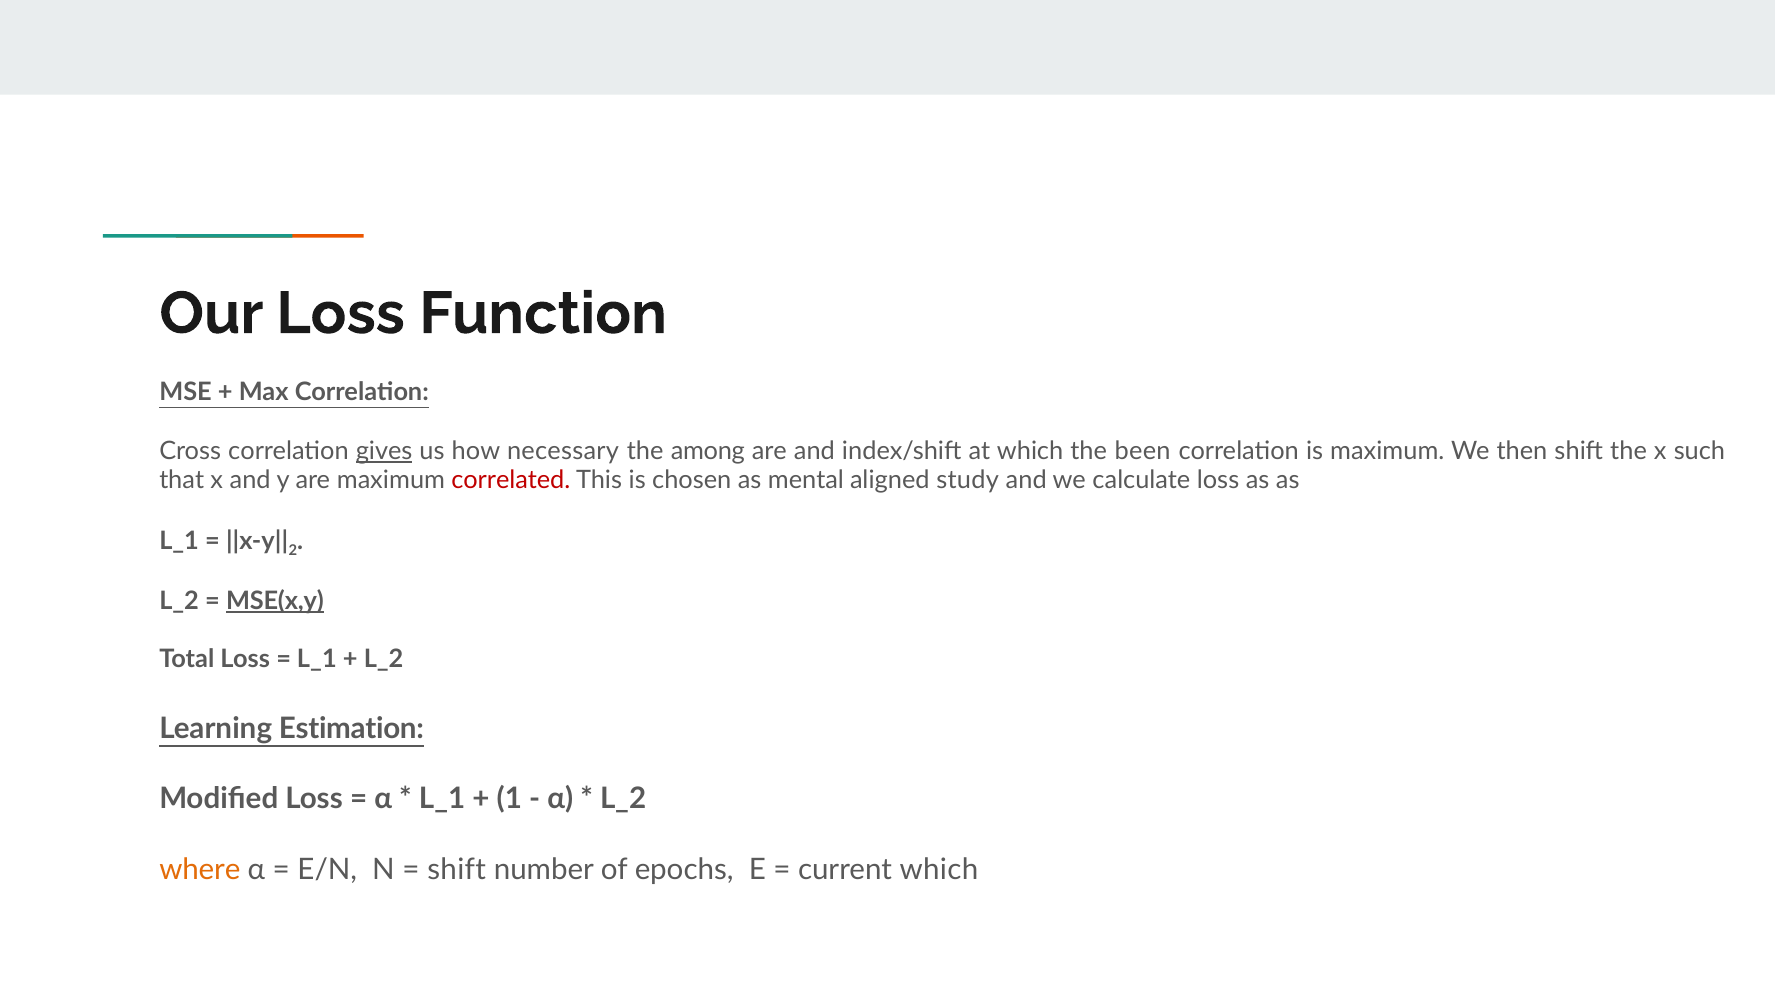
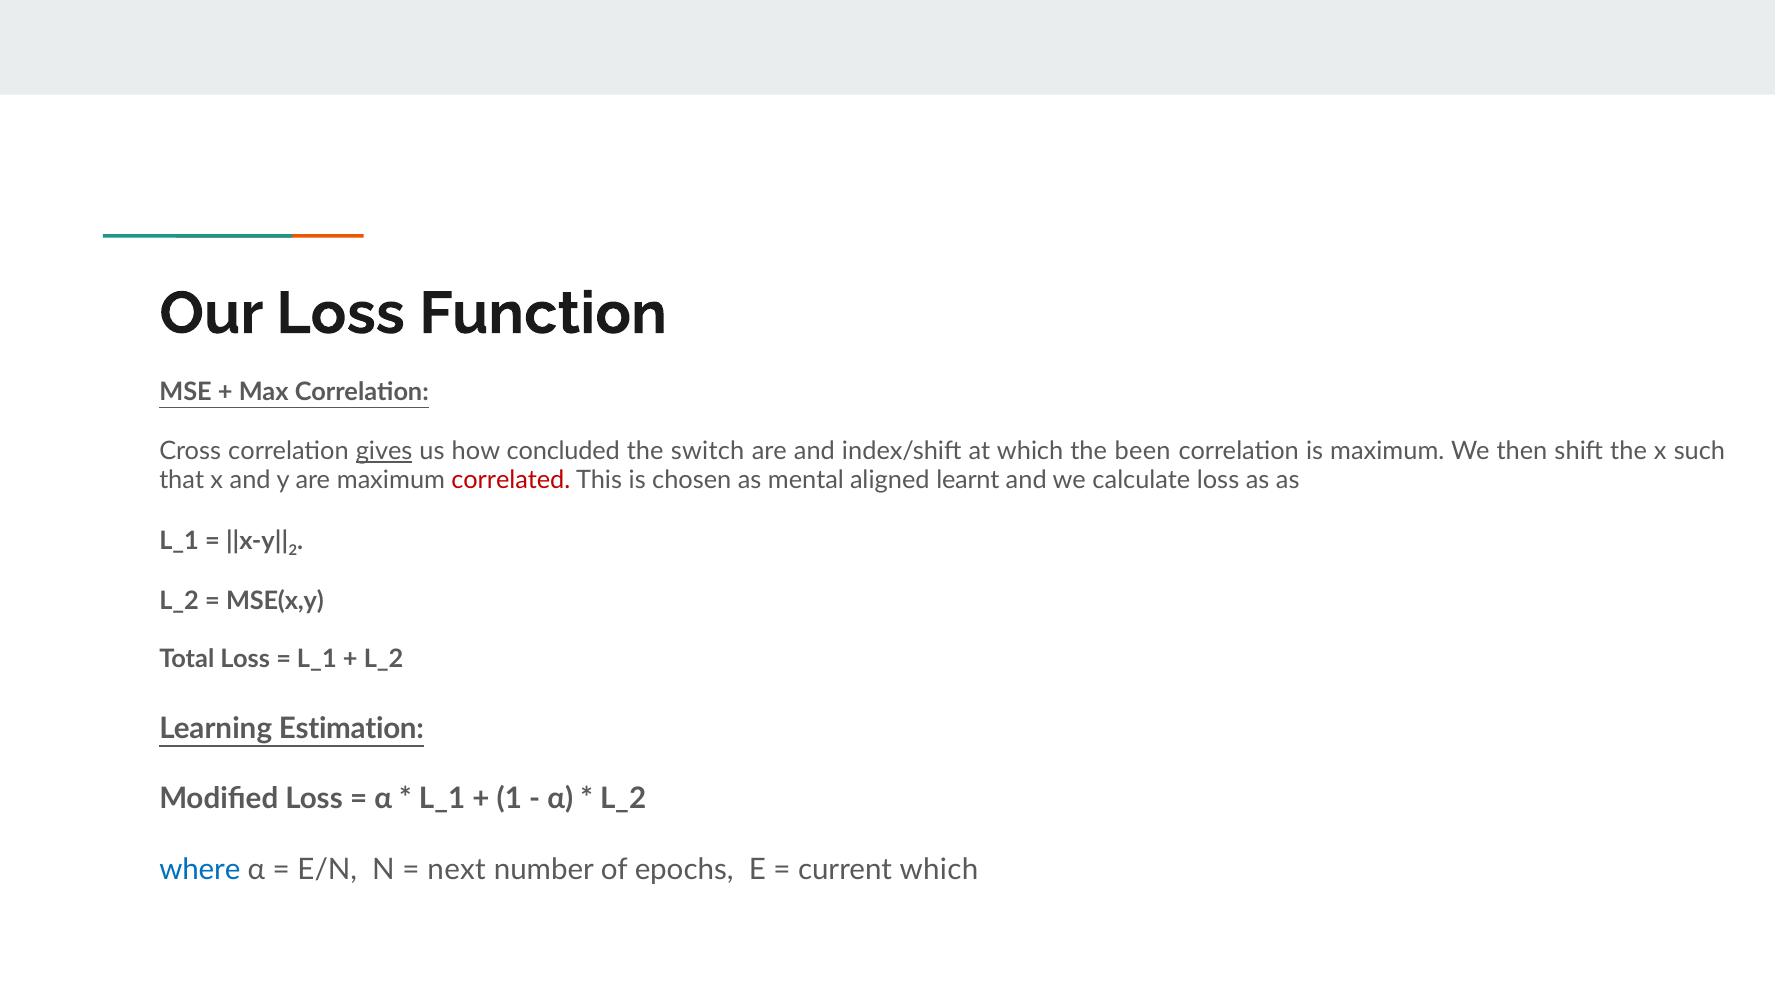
necessary: necessary -> concluded (563, 451)
among: among -> switch (708, 451)
study: study -> learnt (968, 480)
MSE(x,y underline: present -> none (275, 601)
where colour: orange -> blue (200, 869)
shift: shift -> next (457, 869)
